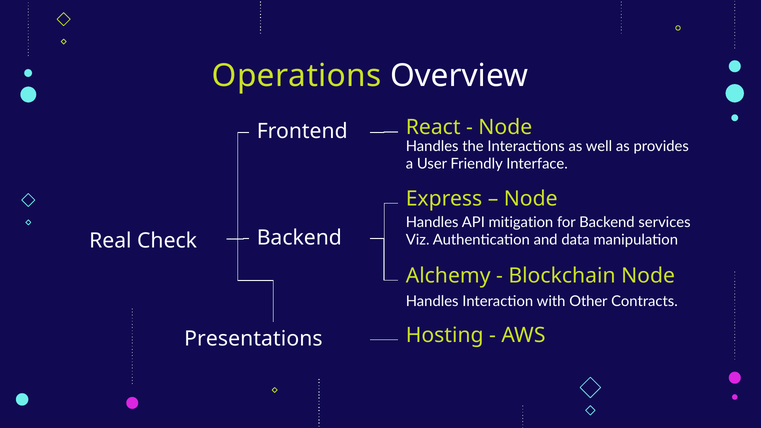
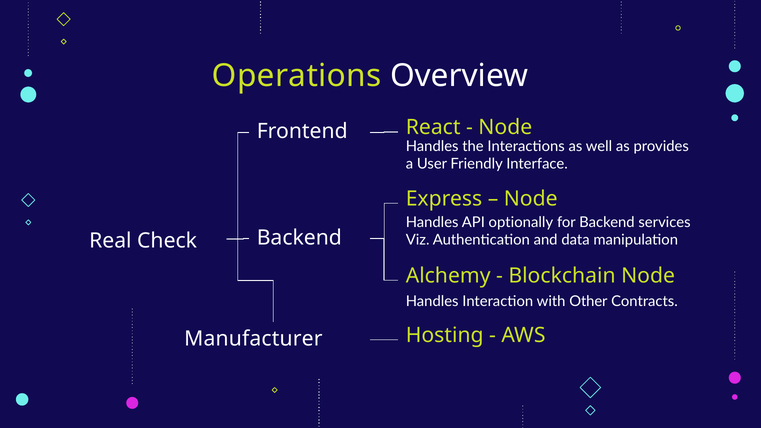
mitigation: mitigation -> optionally (521, 222)
Presentations: Presentations -> Manufacturer (253, 339)
